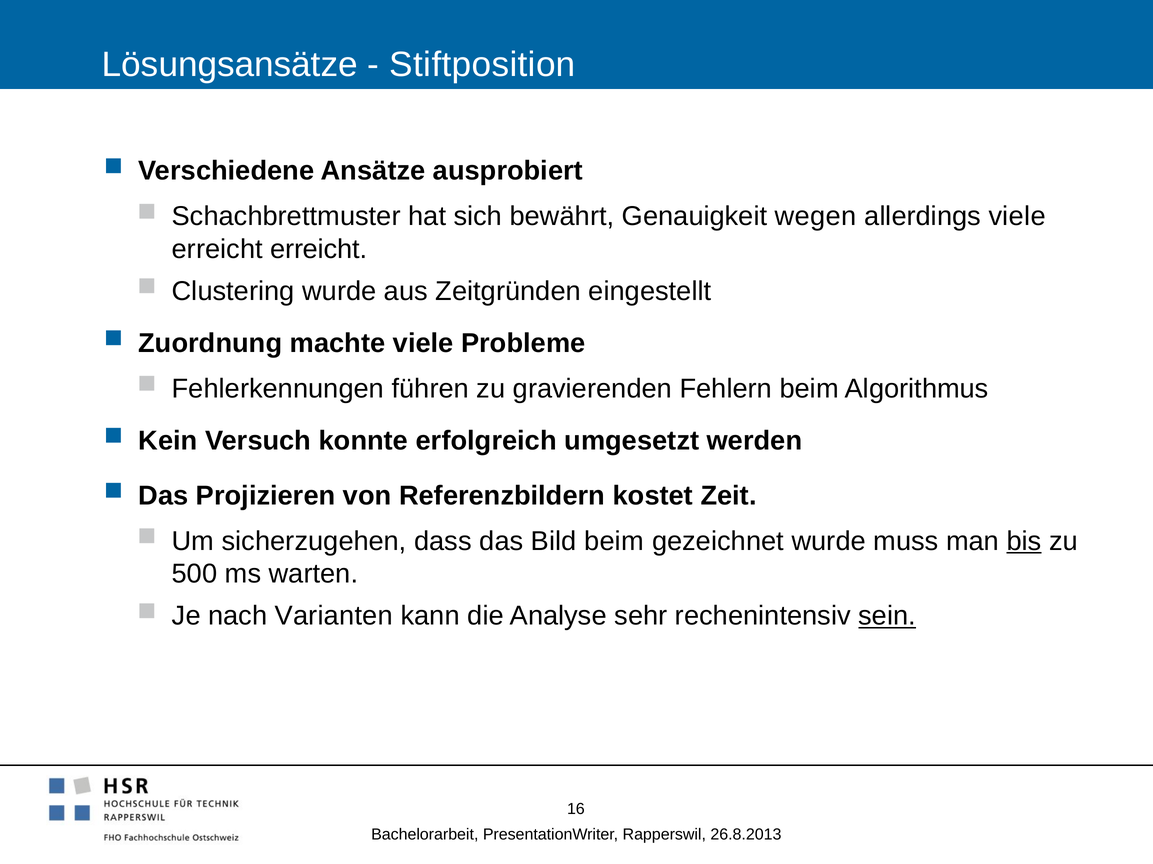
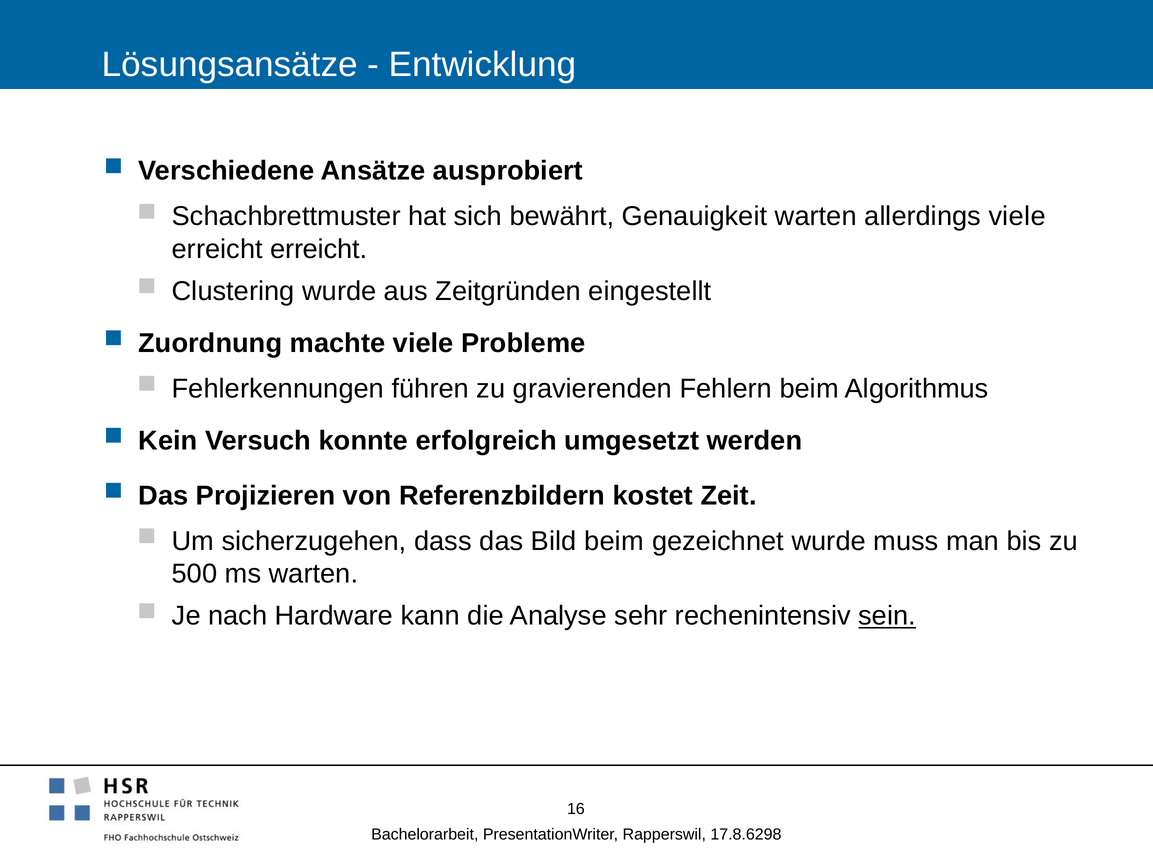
Stiftposition: Stiftposition -> Entwicklung (483, 65)
Genauigkeit wegen: wegen -> warten (816, 217)
bis underline: present -> none (1024, 542)
Varianten: Varianten -> Hardware (334, 617)
26.8.2013: 26.8.2013 -> 17.8.6298 (746, 835)
